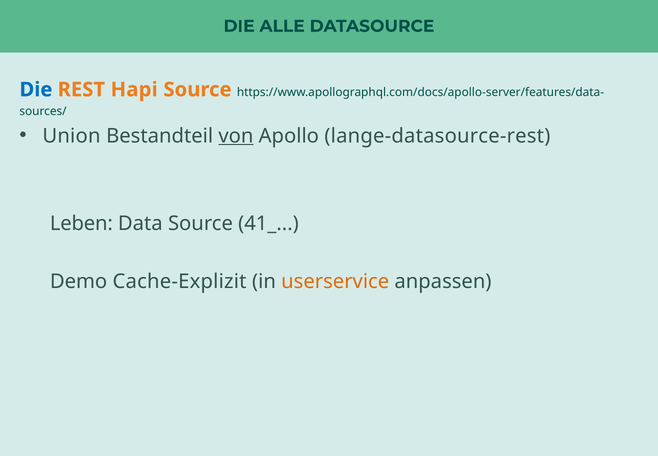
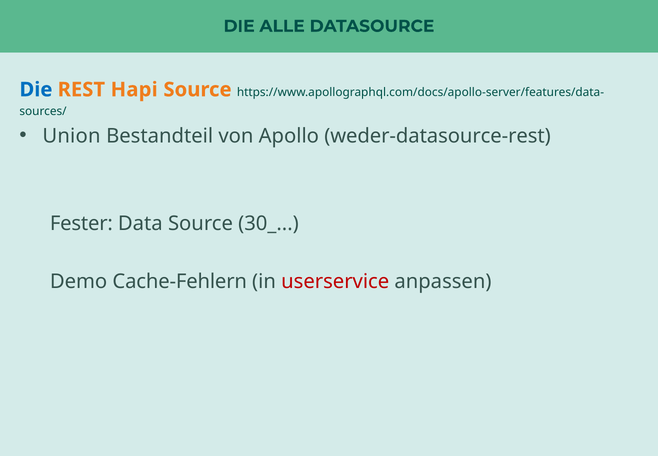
von underline: present -> none (236, 136)
lange-datasource-rest: lange-datasource-rest -> weder-datasource-rest (438, 136)
Leben: Leben -> Fester (81, 223)
41_: 41_ -> 30_ (268, 223)
Cache-Explizit: Cache-Explizit -> Cache-Fehlern (180, 281)
userservice colour: orange -> red (335, 281)
